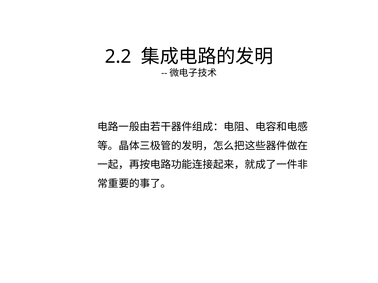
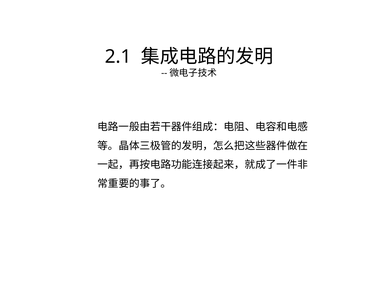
2.2: 2.2 -> 2.1 (118, 57)
